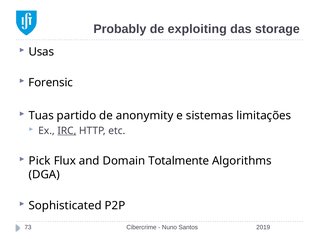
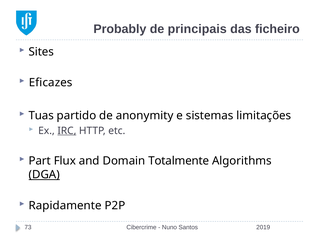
exploiting: exploiting -> principais (197, 29)
storage: storage -> ficheiro (277, 29)
Usas: Usas -> Sites (41, 52)
Forensic: Forensic -> Eficazes (51, 83)
Pick: Pick -> Part (40, 161)
DGA underline: none -> present (44, 175)
Sophisticated: Sophisticated -> Rapidamente (65, 206)
